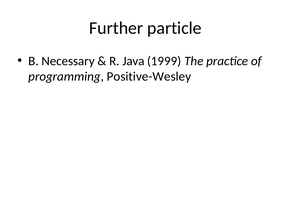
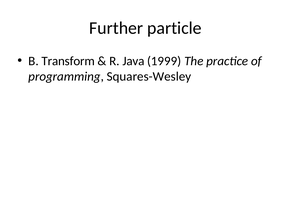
Necessary: Necessary -> Transform (68, 61)
Positive-Wesley: Positive-Wesley -> Squares-Wesley (149, 77)
